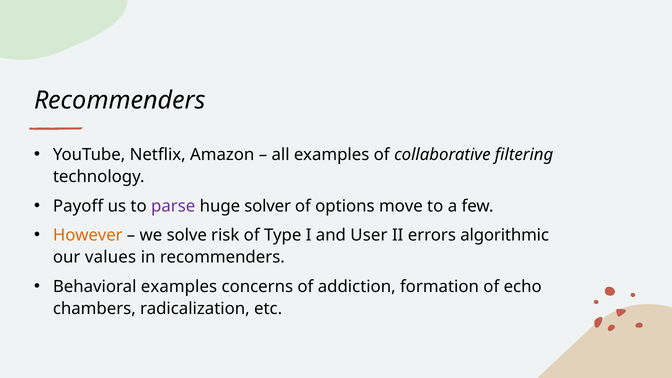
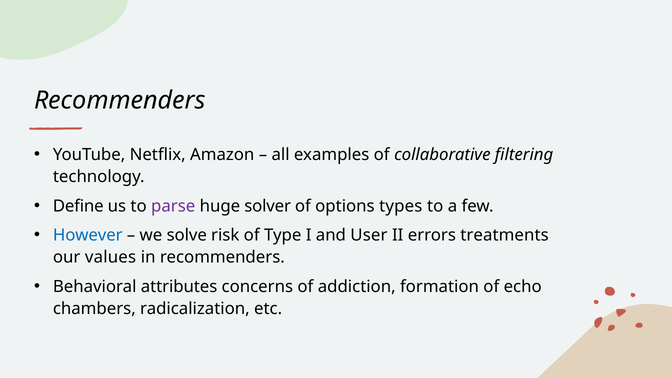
Payoff: Payoff -> Define (78, 206)
move: move -> types (401, 206)
However colour: orange -> blue (88, 235)
algorithmic: algorithmic -> treatments (505, 235)
Behavioral examples: examples -> attributes (179, 287)
